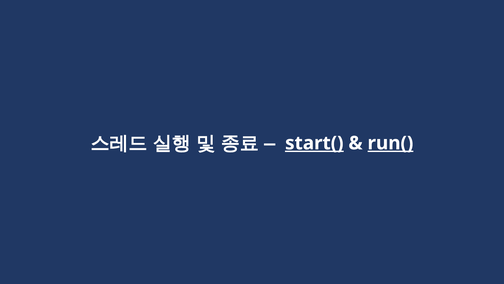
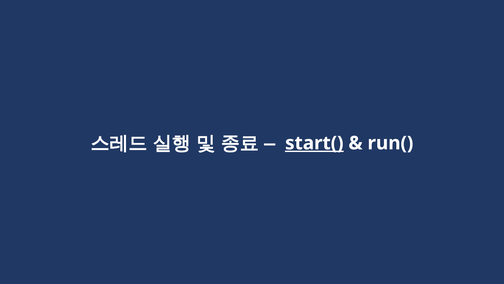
run( underline: present -> none (390, 143)
